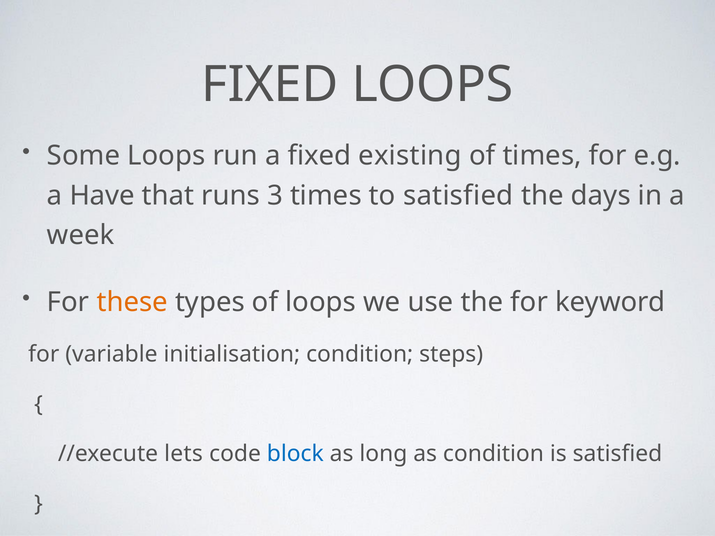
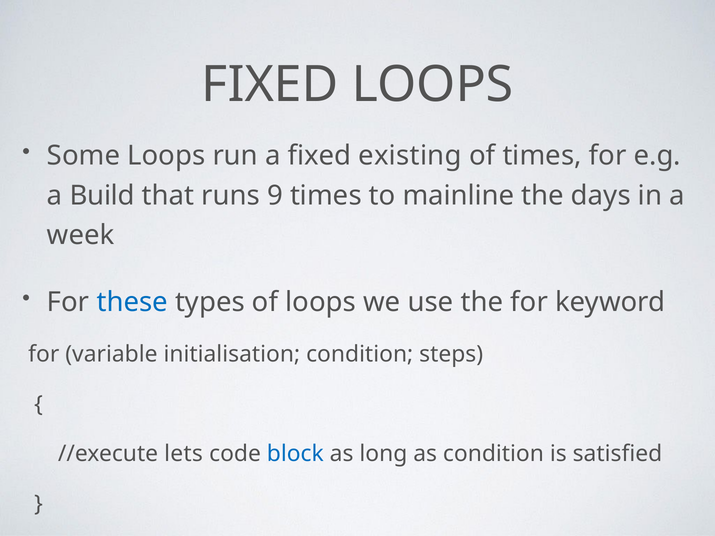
Have: Have -> Build (102, 196)
3: 3 -> 9 (275, 196)
to satisfied: satisfied -> mainline (458, 196)
these colour: orange -> blue (132, 302)
